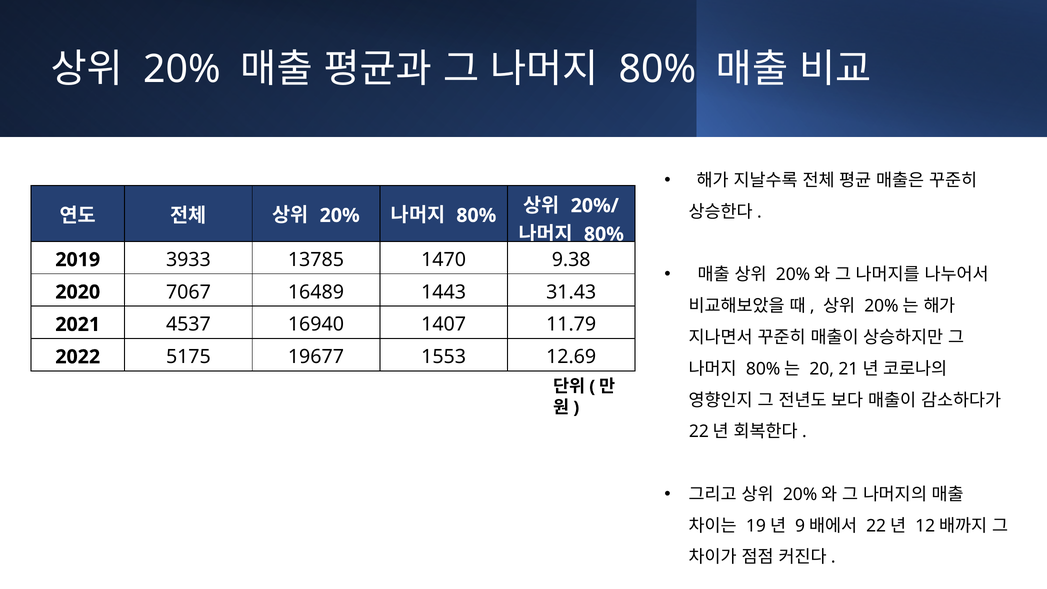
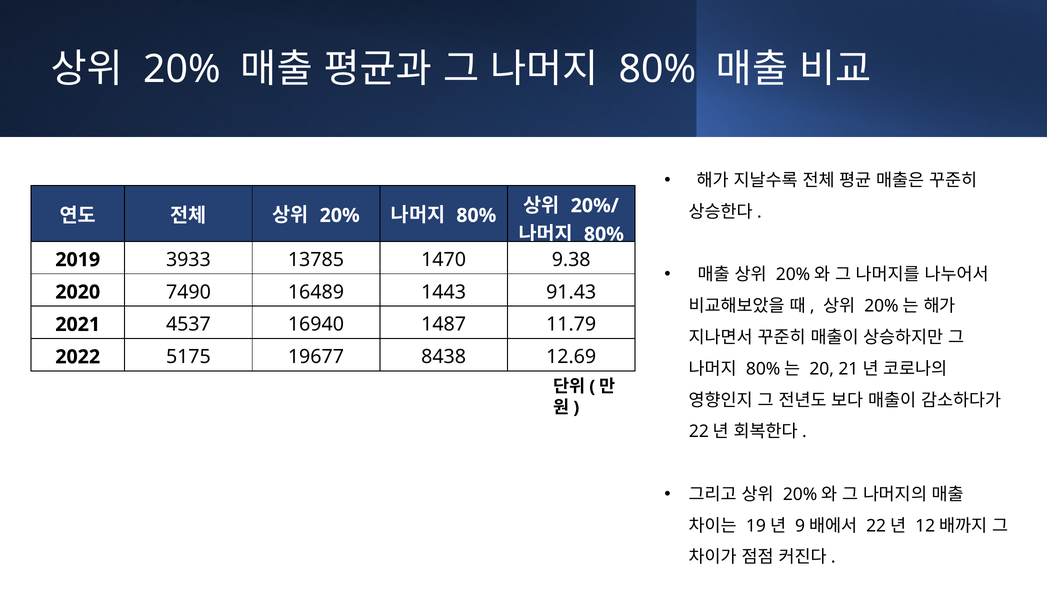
7067: 7067 -> 7490 (188, 292)
31.43: 31.43 -> 91.43 (571, 292)
1407: 1407 -> 1487 (444, 324)
1553: 1553 -> 8438 (444, 357)
